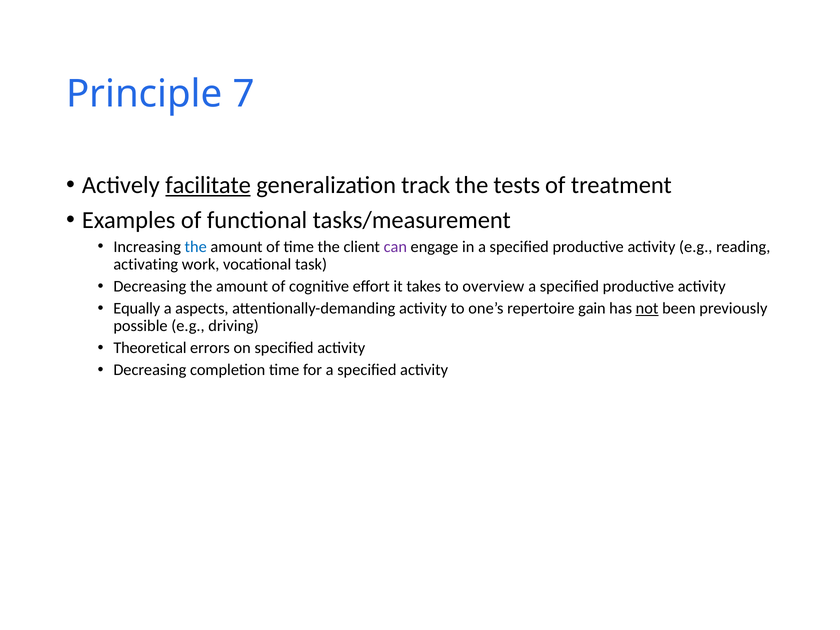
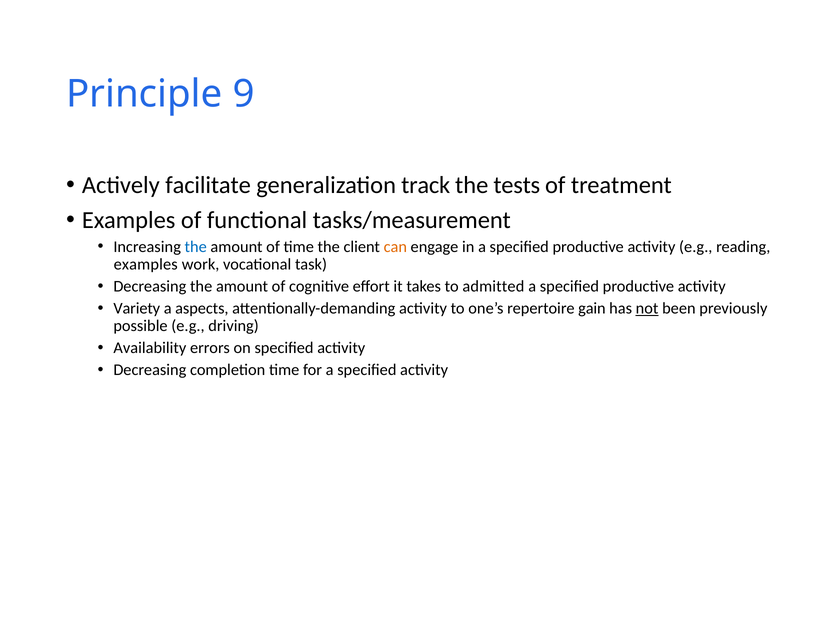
7: 7 -> 9 (244, 94)
facilitate underline: present -> none (208, 185)
can colour: purple -> orange (395, 247)
activating: activating -> examples (146, 264)
overview: overview -> admitted (493, 286)
Equally: Equally -> Variety (137, 308)
Theoretical: Theoretical -> Availability (150, 348)
